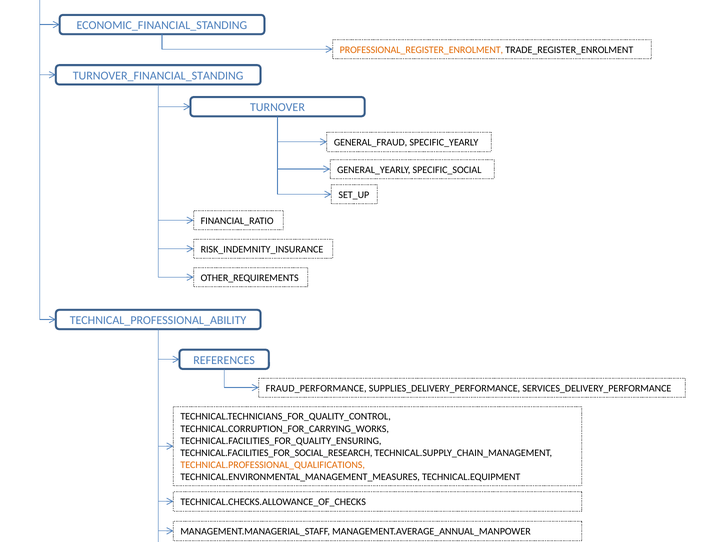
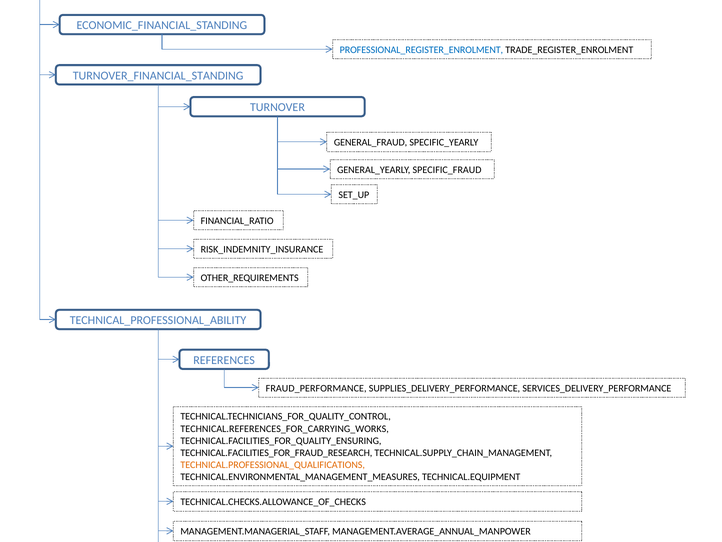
PROFESSIONAL_REGISTER_ENROLMENT colour: orange -> blue (421, 50)
SPECIFIC_SOCIAL: SPECIFIC_SOCIAL -> SPECIFIC_FRAUD (447, 170)
TECHNICAL.CORRUPTION_FOR_CARRYING_WORKS: TECHNICAL.CORRUPTION_FOR_CARRYING_WORKS -> TECHNICAL.REFERENCES_FOR_CARRYING_WORKS (285, 428)
TECHNICAL.FACILITIES_FOR_SOCIAL_RESEARCH: TECHNICAL.FACILITIES_FOR_SOCIAL_RESEARCH -> TECHNICAL.FACILITIES_FOR_FRAUD_RESEARCH (276, 452)
